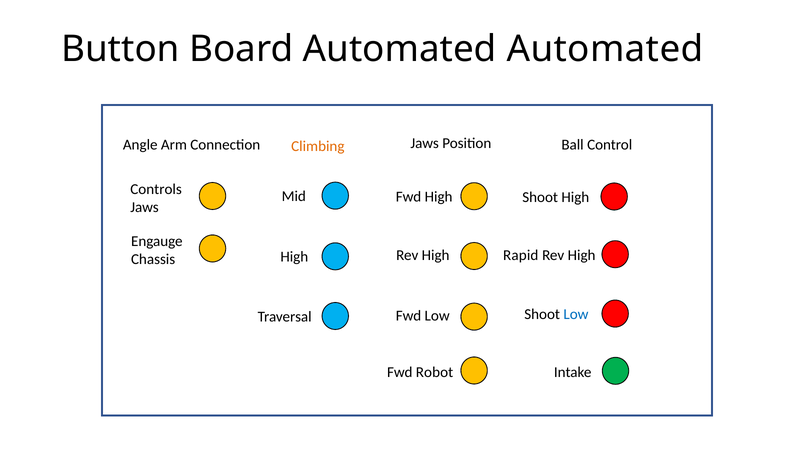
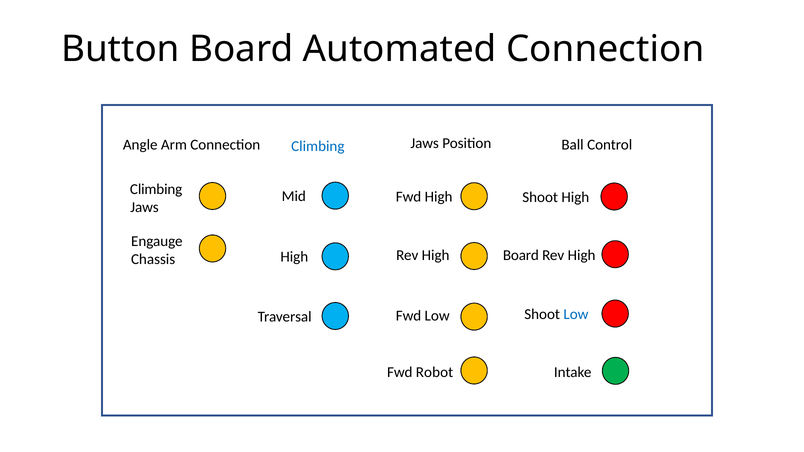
Automated Automated: Automated -> Connection (605, 49)
Climbing colour: orange -> blue (318, 146)
Controls: Controls -> Climbing (156, 189)
Rapid: Rapid -> Board (521, 255)
